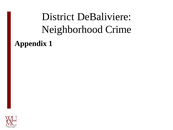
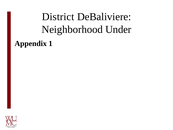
Crime: Crime -> Under (118, 29)
